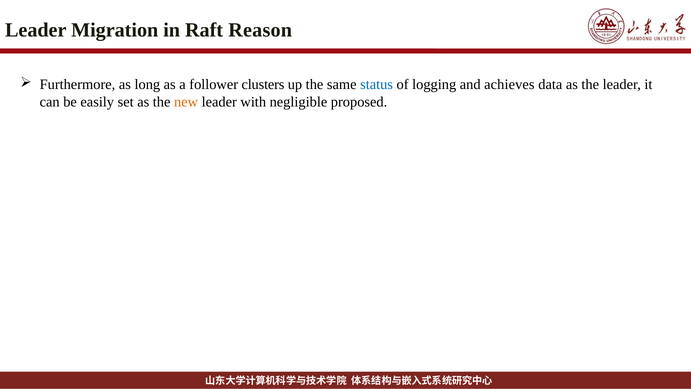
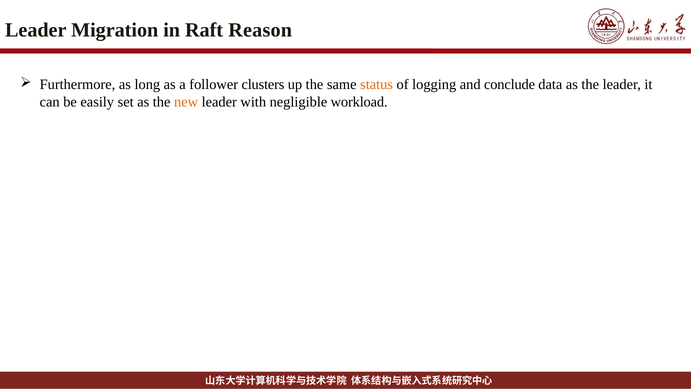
status colour: blue -> orange (377, 85)
achieves: achieves -> conclude (510, 85)
proposed: proposed -> workload (359, 102)
